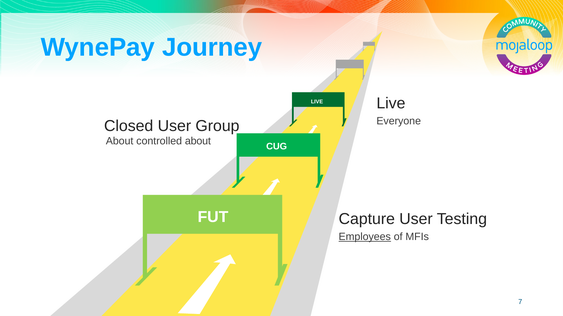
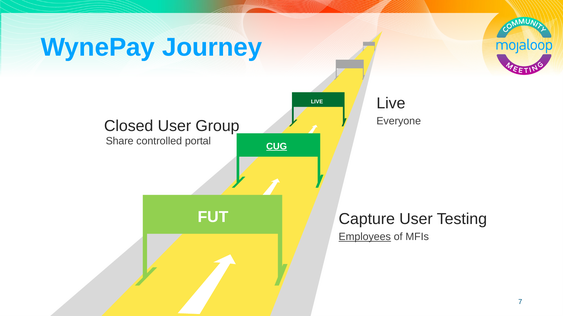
About: About -> Share (120, 141)
controlled about: about -> portal (198, 141)
CUG underline: none -> present (277, 147)
